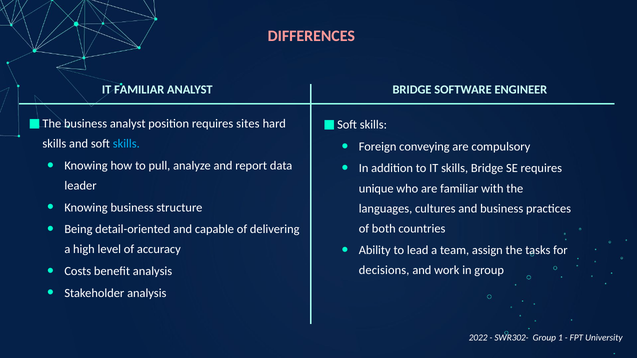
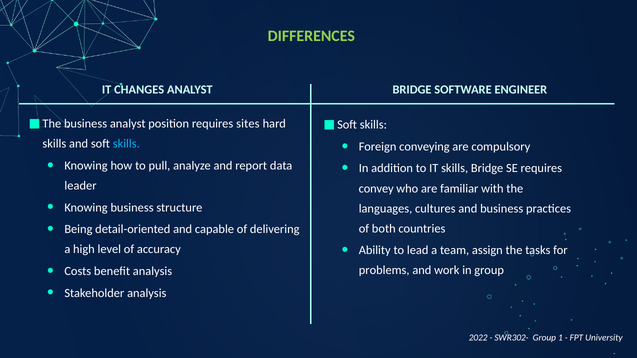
DIFFERENCES colour: pink -> light green (311, 36)
IT FAMILIAR: FAMILIAR -> CHANGES (139, 90)
unique: unique -> convey (376, 189)
decisions: decisions -> problems (384, 271)
